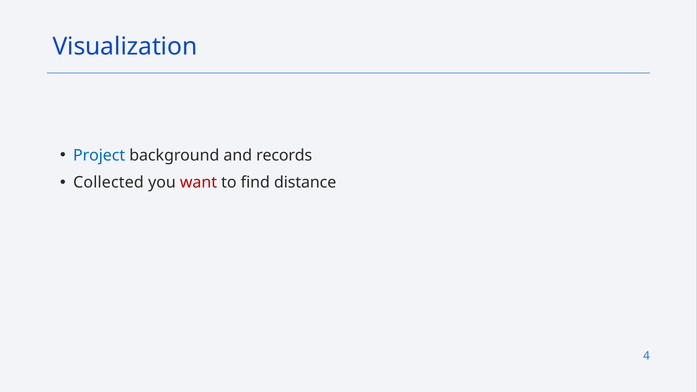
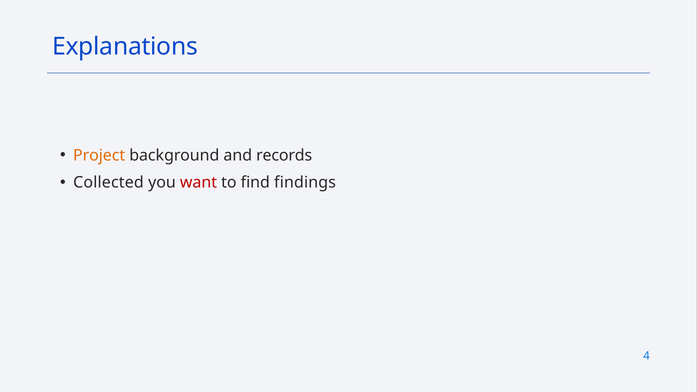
Visualization: Visualization -> Explanations (125, 47)
Project colour: blue -> orange (99, 155)
distance: distance -> findings (305, 183)
